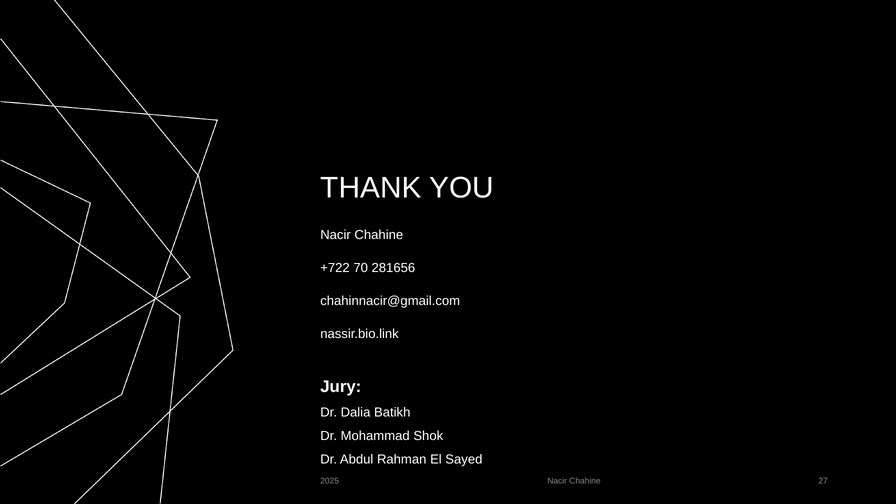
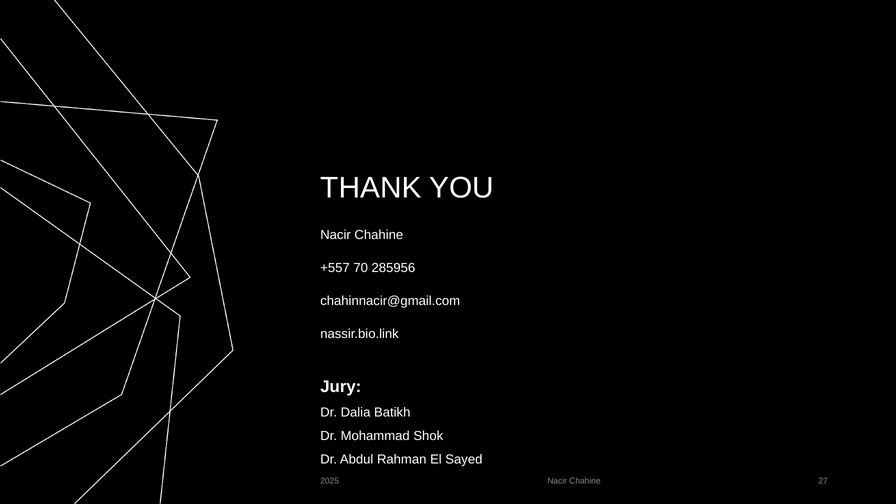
+722: +722 -> +557 (335, 268)
281656: 281656 -> 285956 (393, 268)
